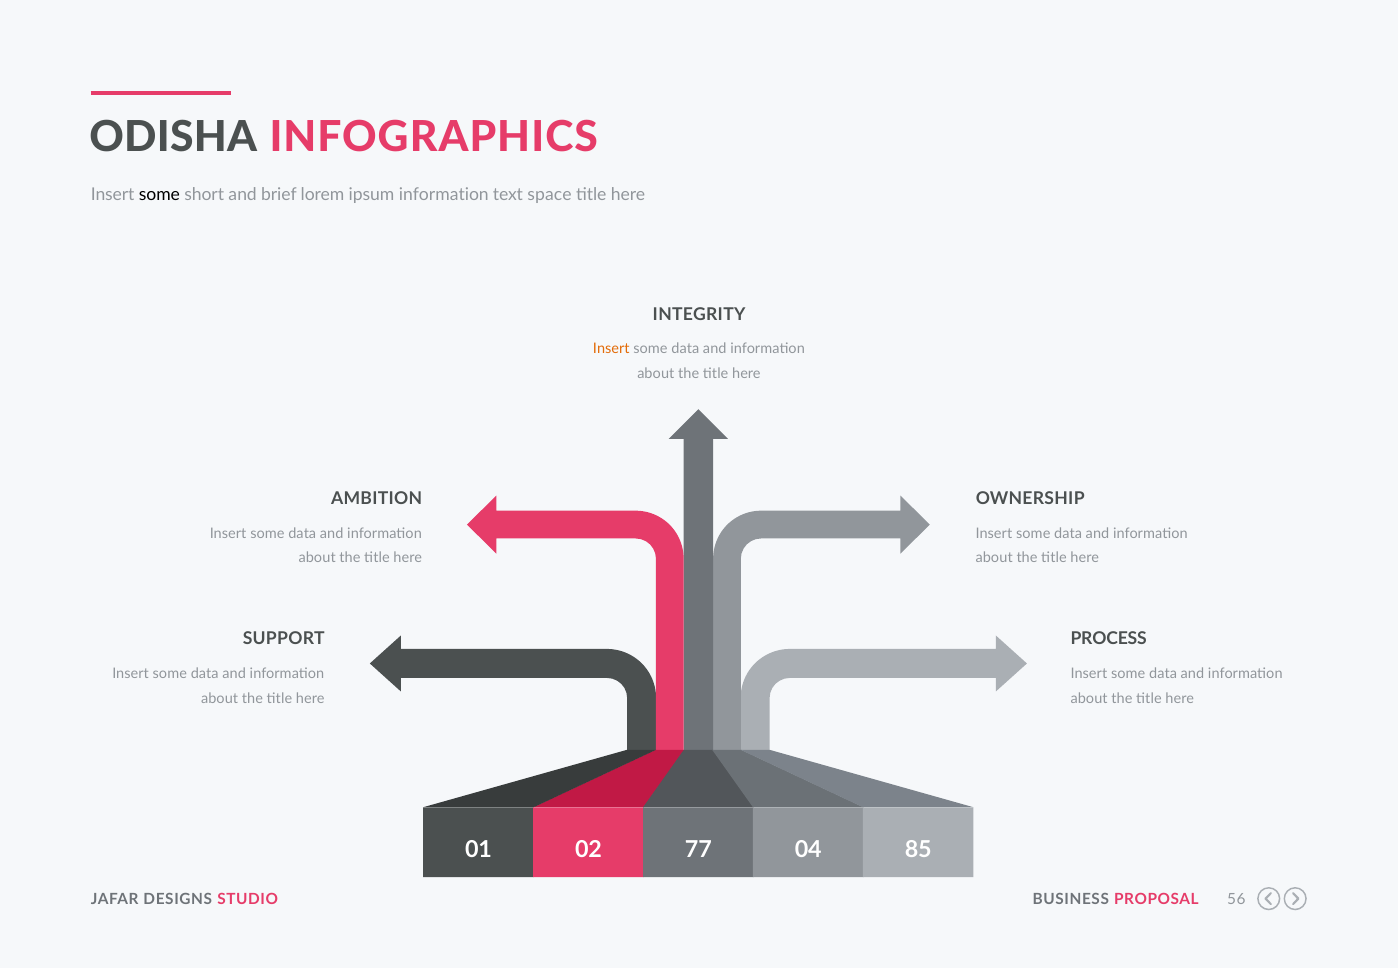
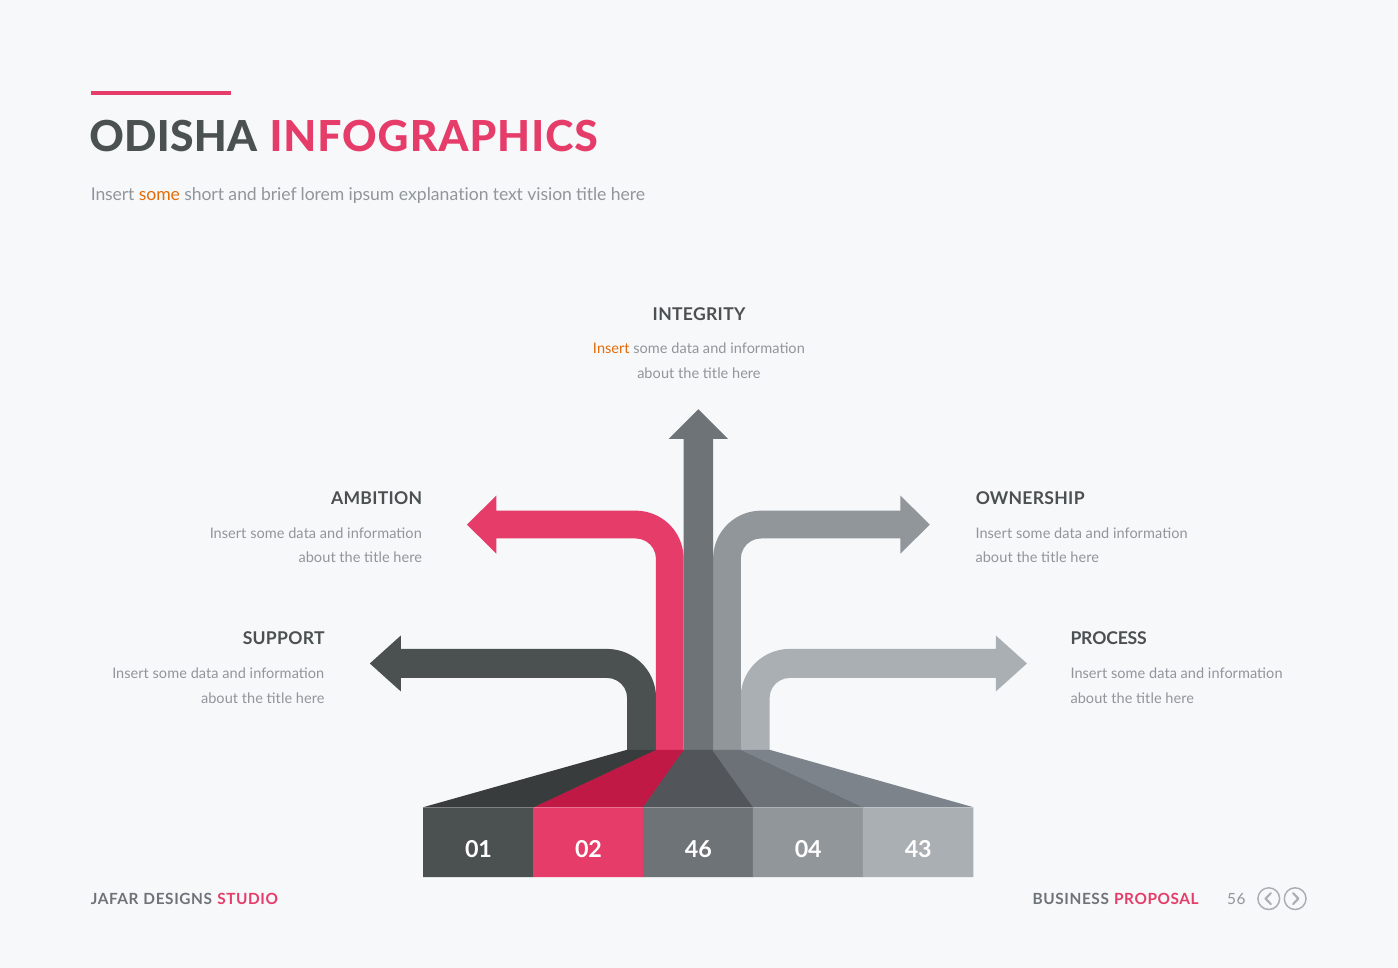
some colour: black -> orange (159, 194)
ipsum information: information -> explanation (444, 194)
space: space -> vision (550, 194)
77: 77 -> 46 (698, 850)
85: 85 -> 43 (918, 850)
